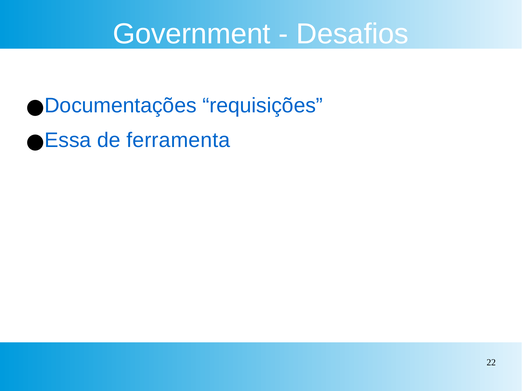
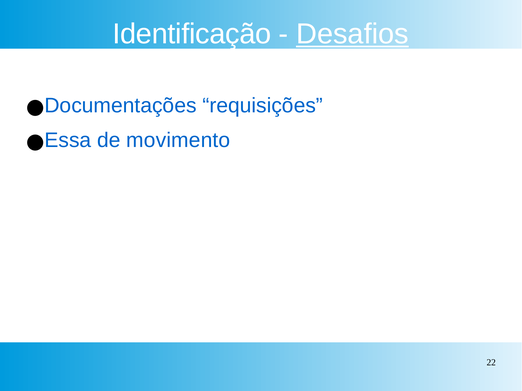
Government: Government -> Identificação (192, 34)
Desafios underline: none -> present (352, 34)
ferramenta: ferramenta -> movimento (178, 140)
